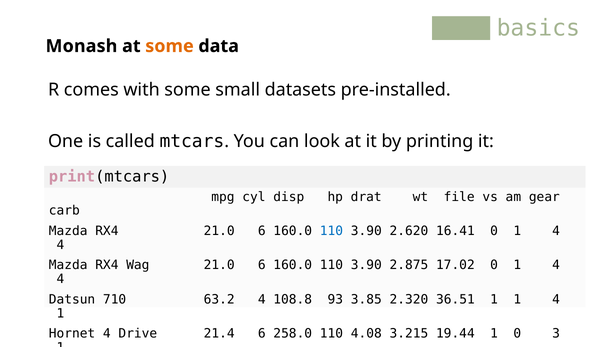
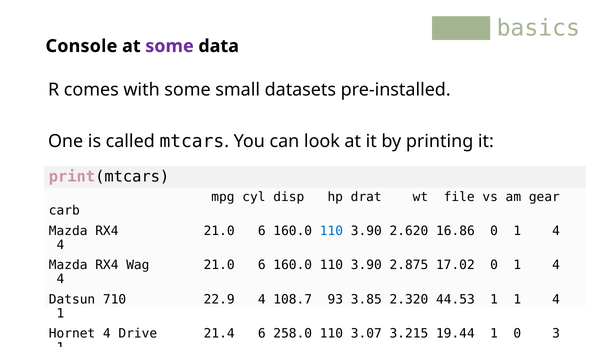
Monash: Monash -> Console (81, 46)
some colour: orange -> purple (169, 46)
16.41: 16.41 -> 16.86 (455, 231)
63.2: 63.2 -> 22.9 (219, 299)
108.8: 108.8 -> 108.7 (293, 299)
36.51: 36.51 -> 44.53 (455, 299)
4.08: 4.08 -> 3.07 (366, 333)
